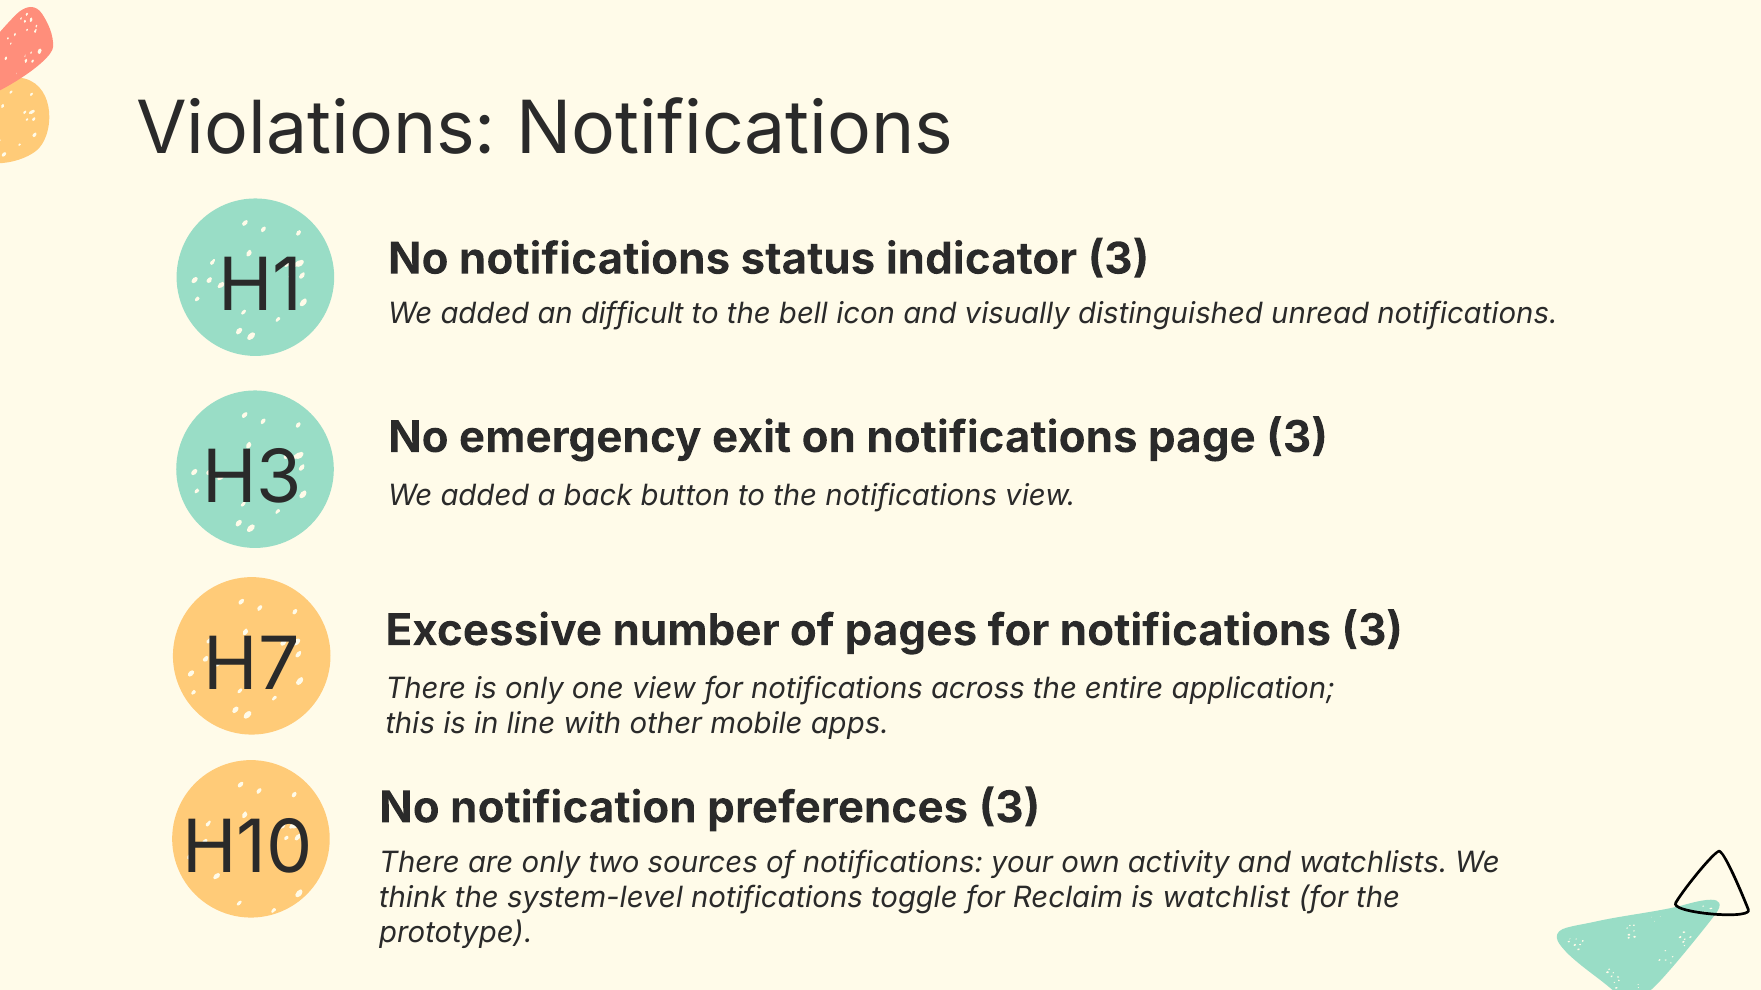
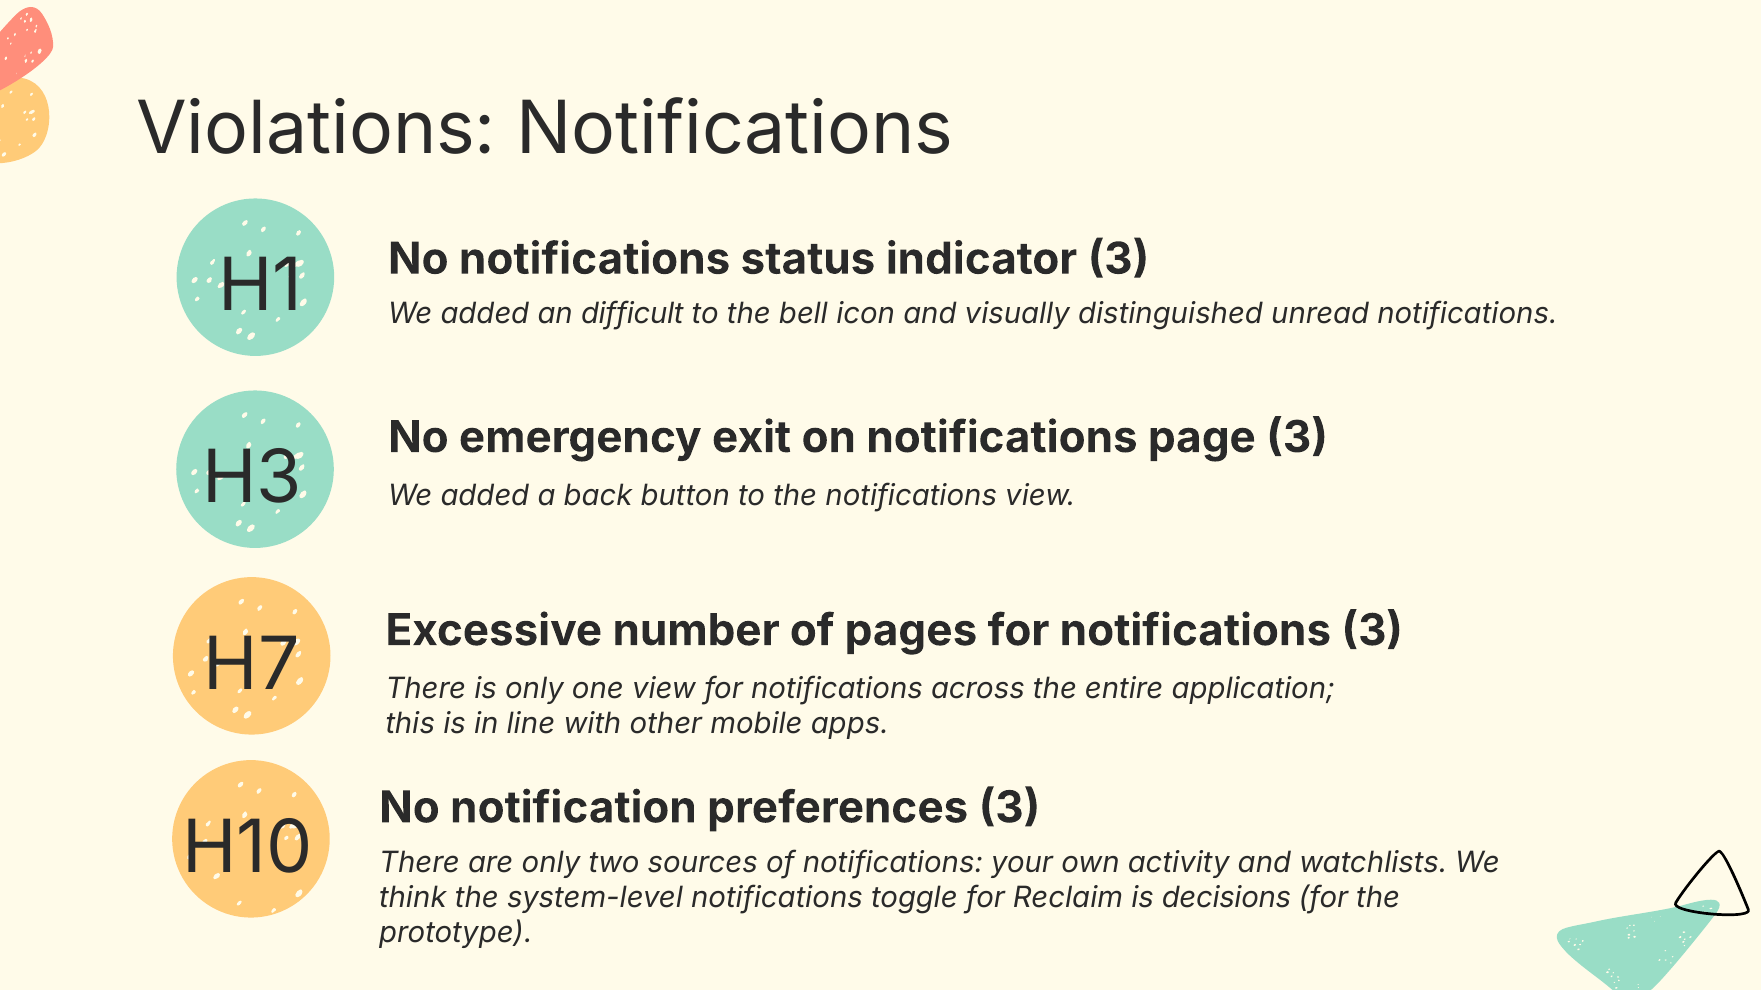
watchlist: watchlist -> decisions (1226, 898)
